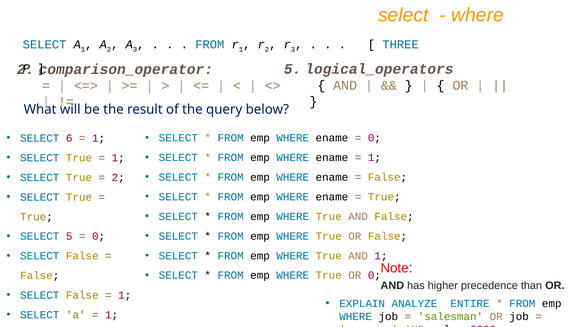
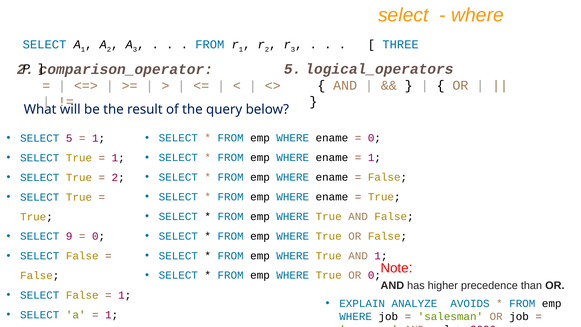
SELECT 6: 6 -> 5 (69, 138)
SELECT 5: 5 -> 9 (69, 236)
ENTIRE: ENTIRE -> AVOIDS (470, 303)
